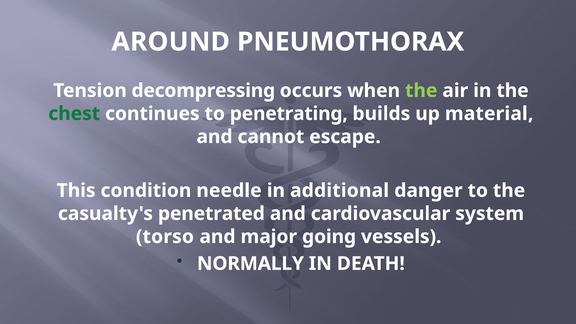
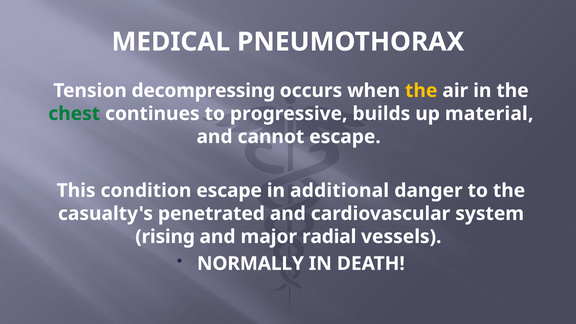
AROUND: AROUND -> MEDICAL (171, 42)
the colour: light green -> yellow (421, 91)
penetrating: penetrating -> progressive (289, 114)
condition needle: needle -> escape (229, 191)
torso: torso -> rising (165, 237)
going: going -> radial (329, 237)
